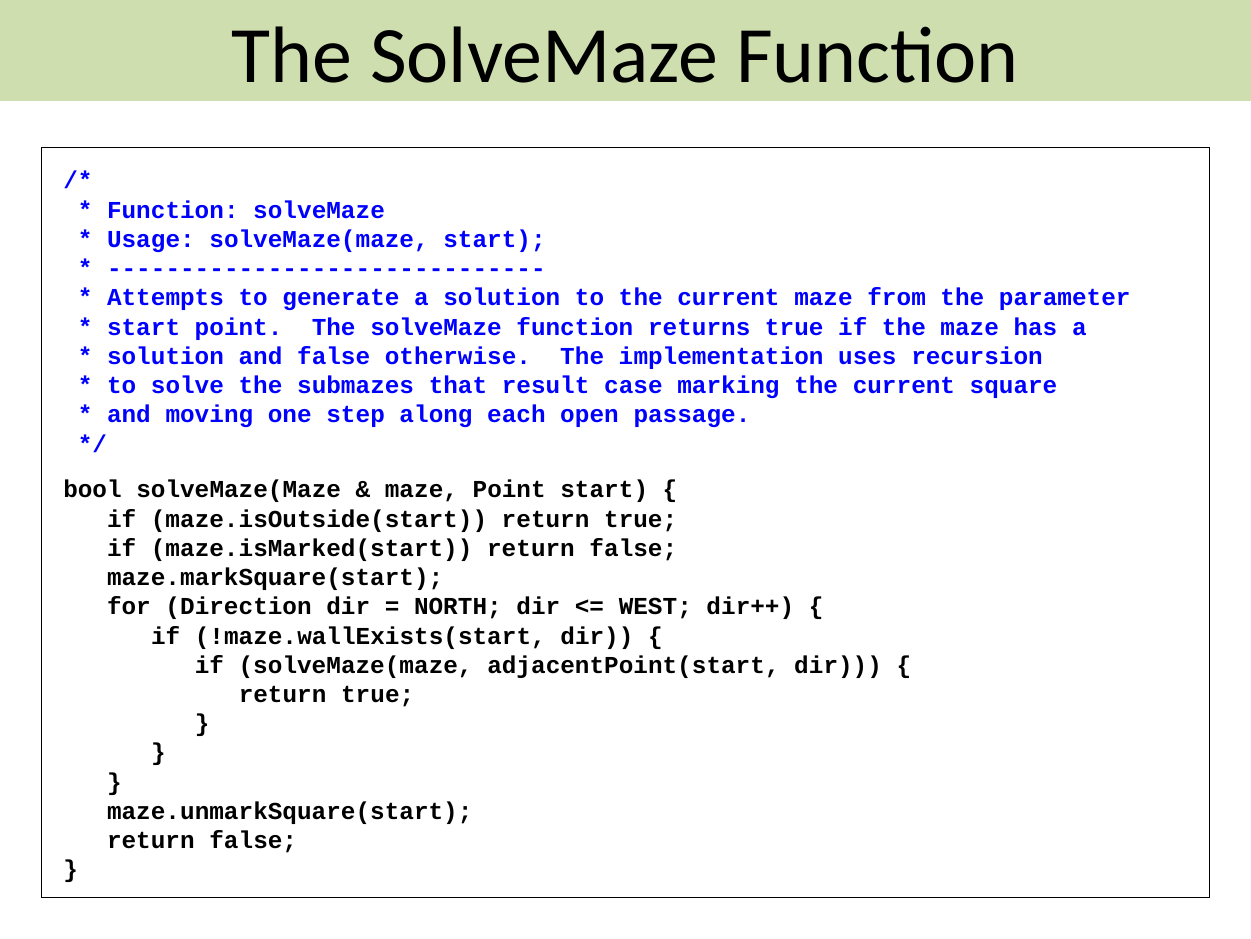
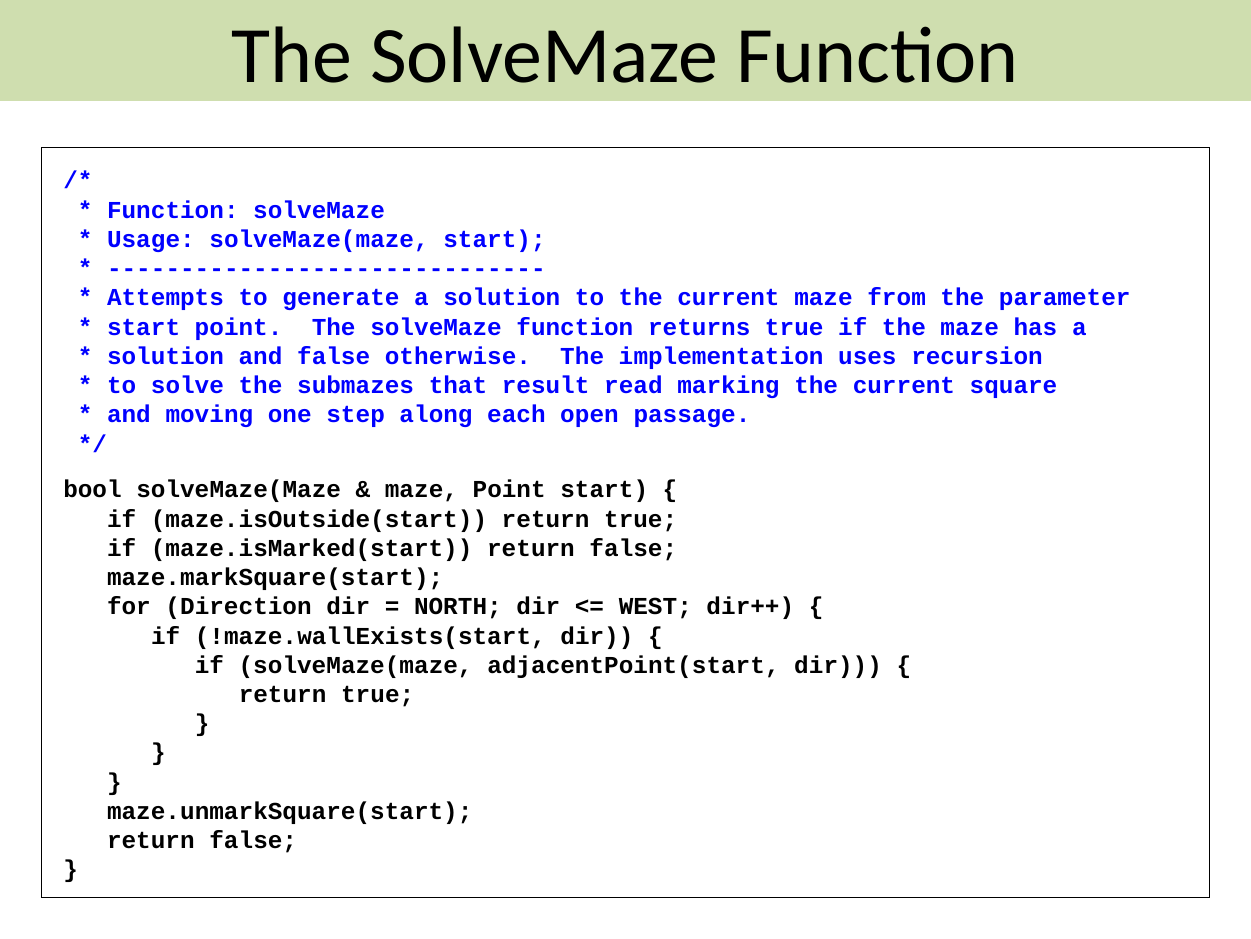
case: case -> read (633, 385)
